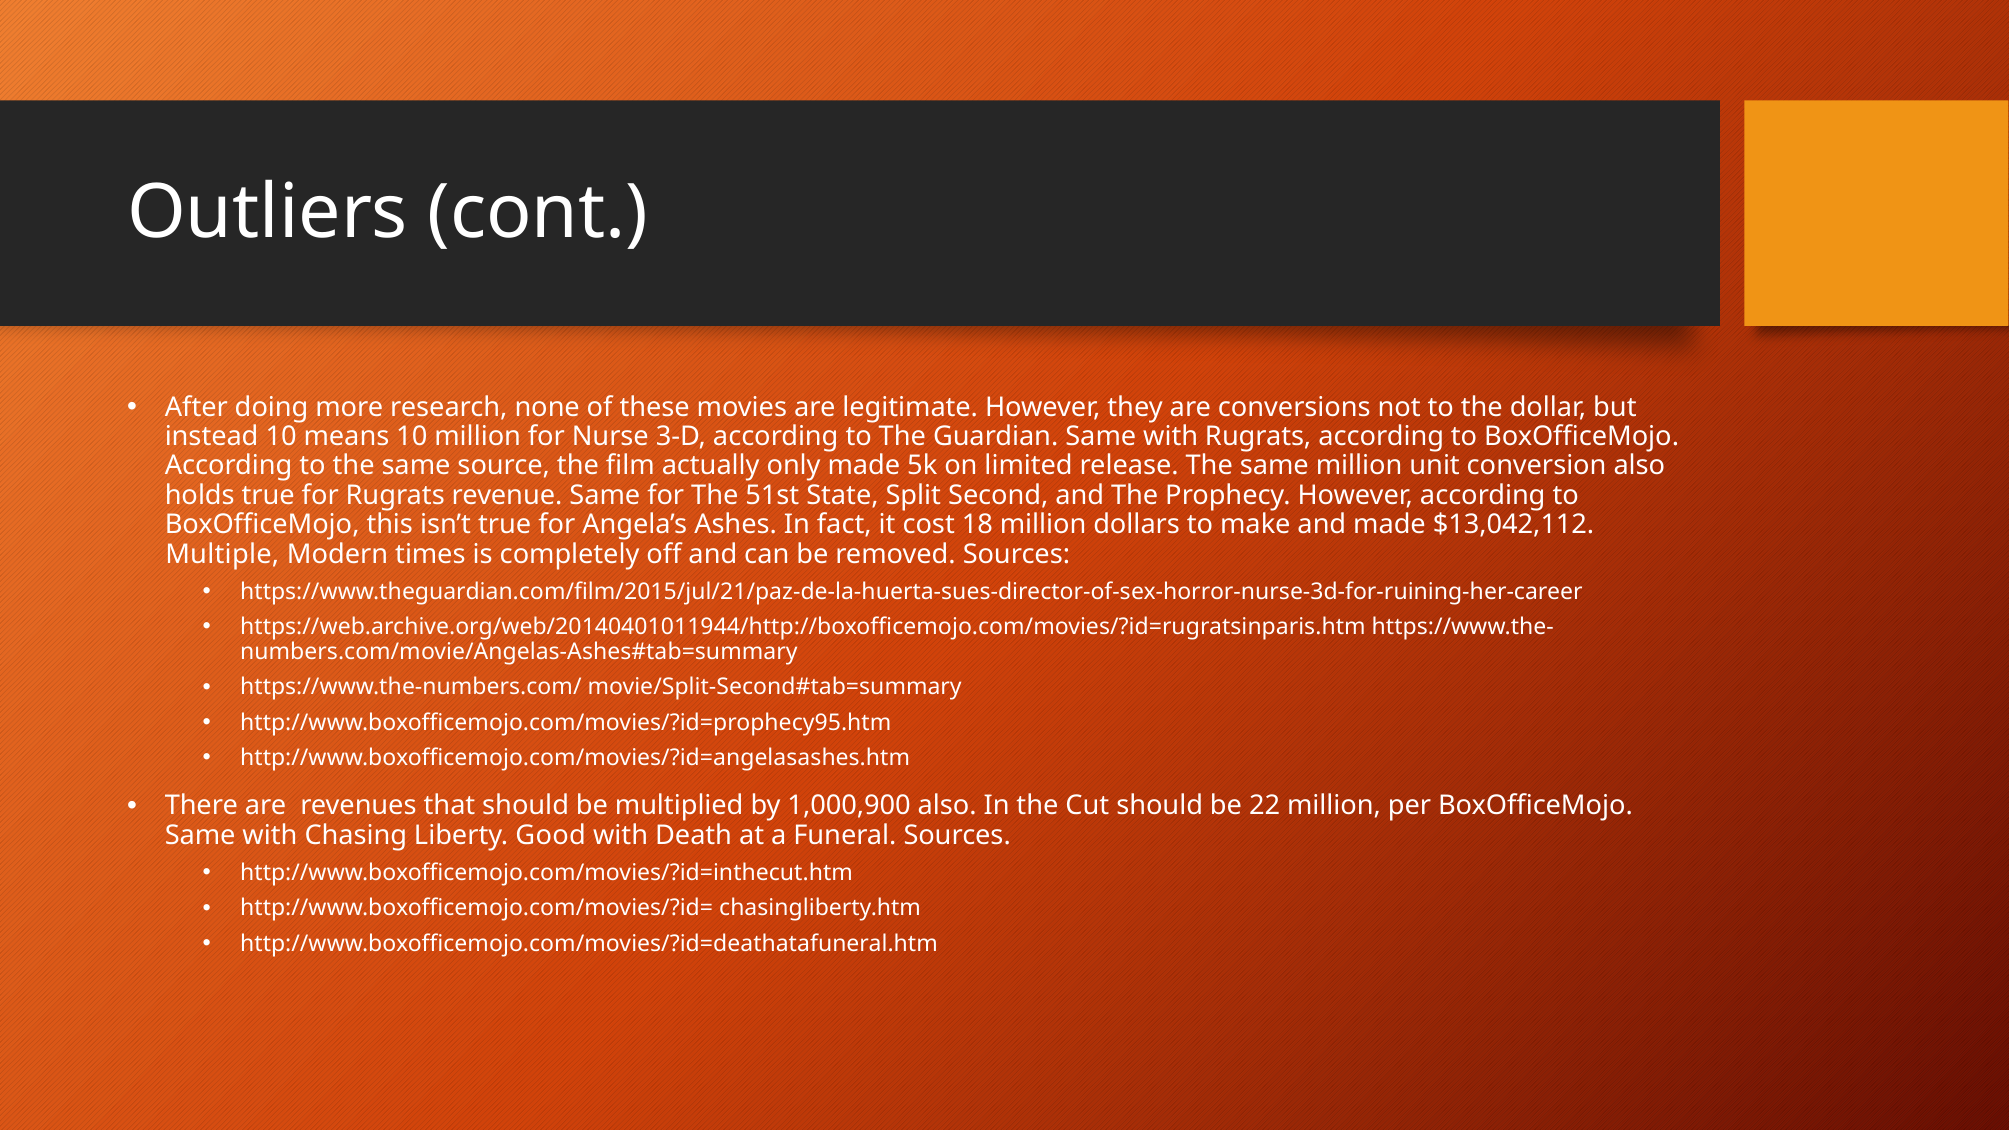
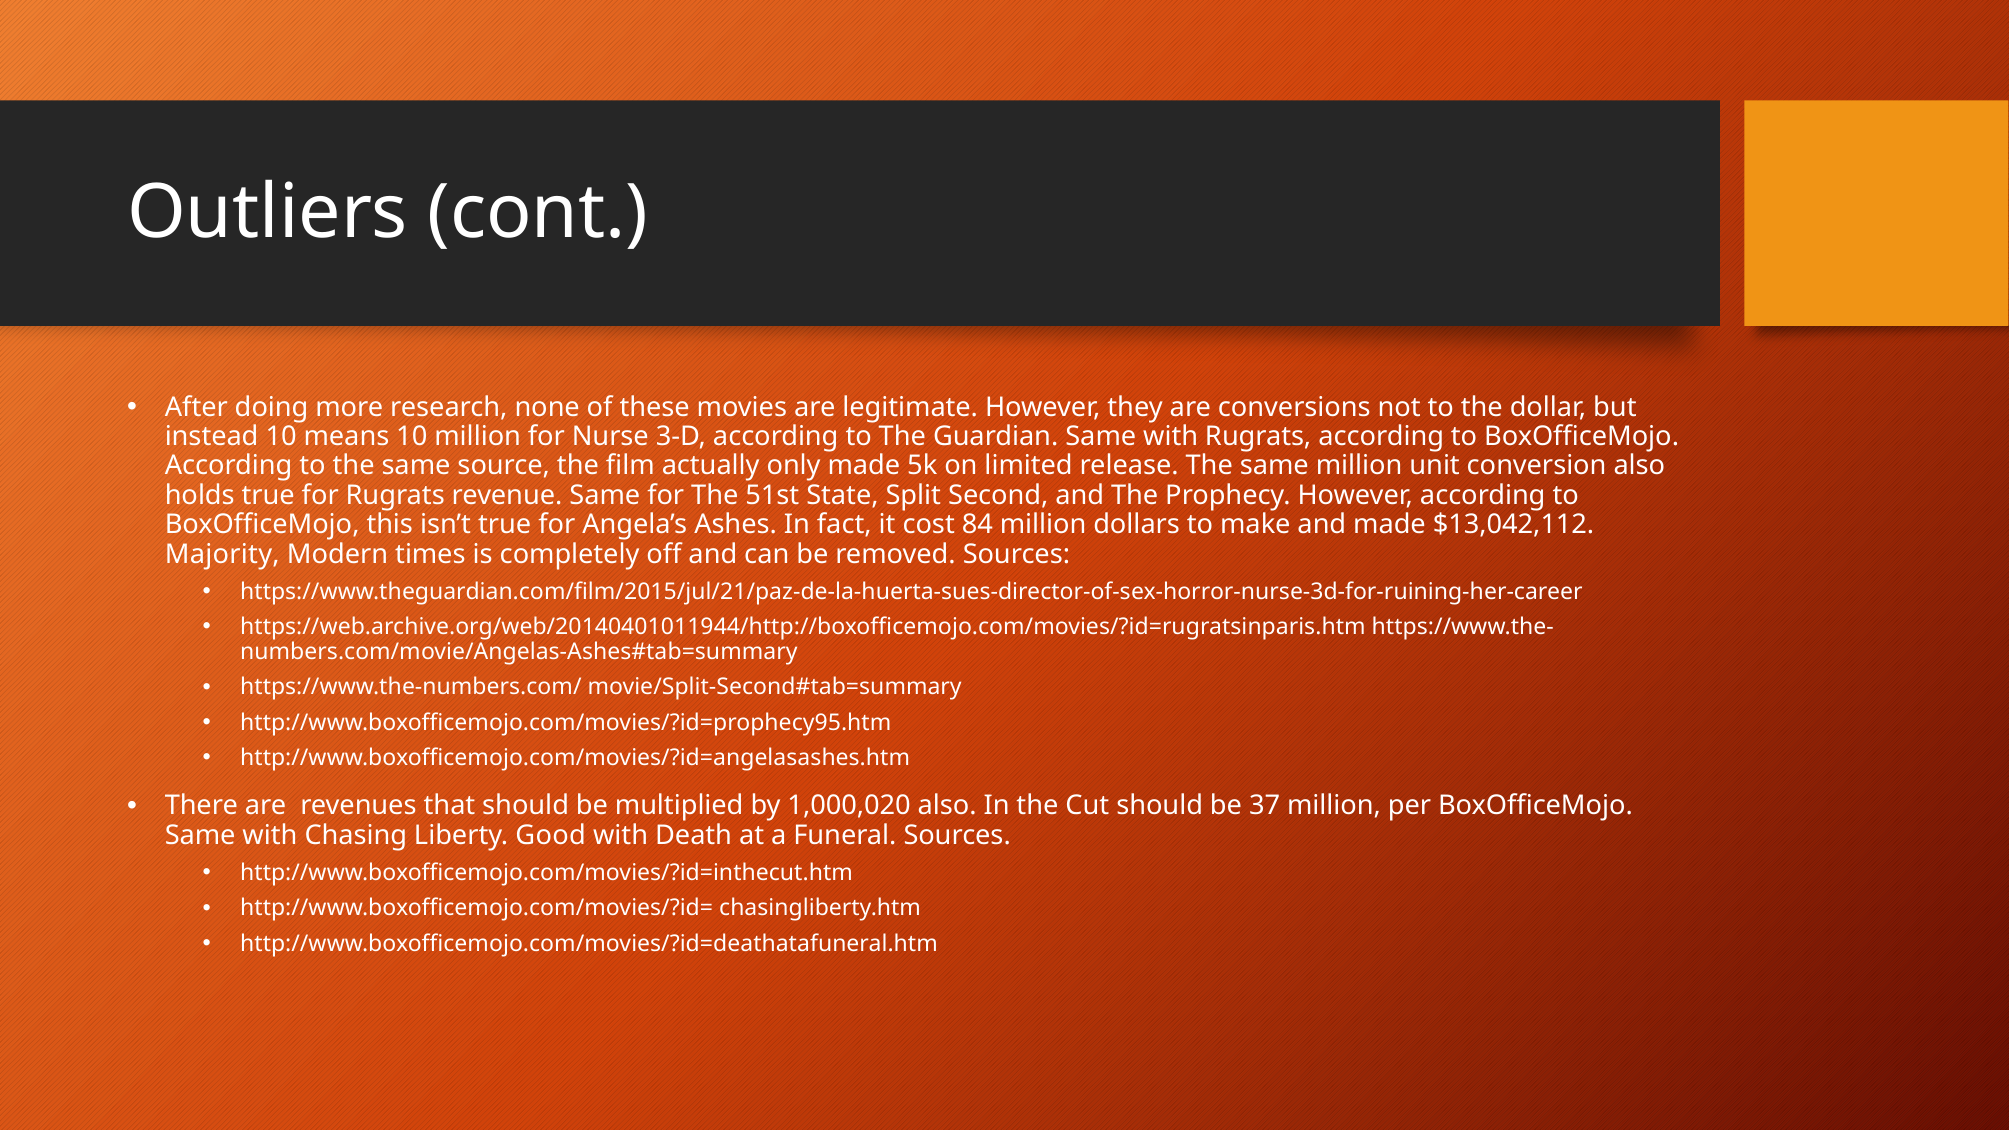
18: 18 -> 84 (977, 525)
Multiple: Multiple -> Majority (222, 554)
1,000,900: 1,000,900 -> 1,000,020 (849, 806)
22: 22 -> 37 (1265, 806)
